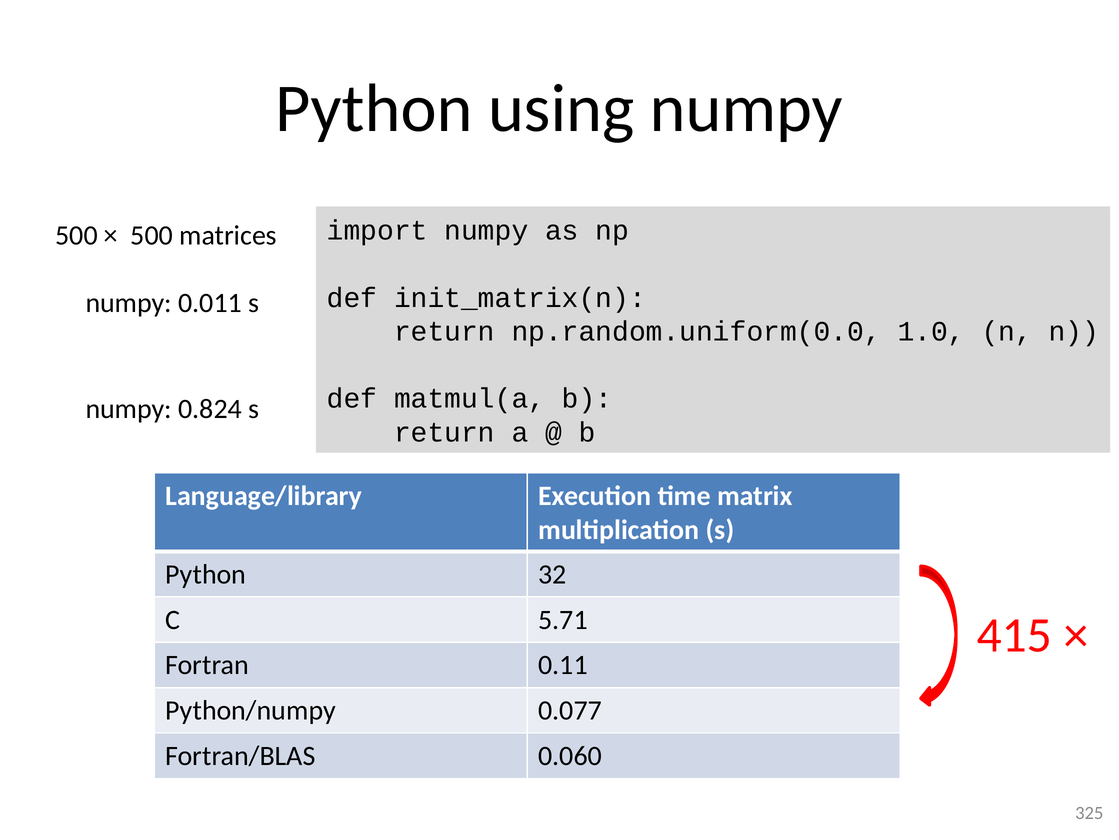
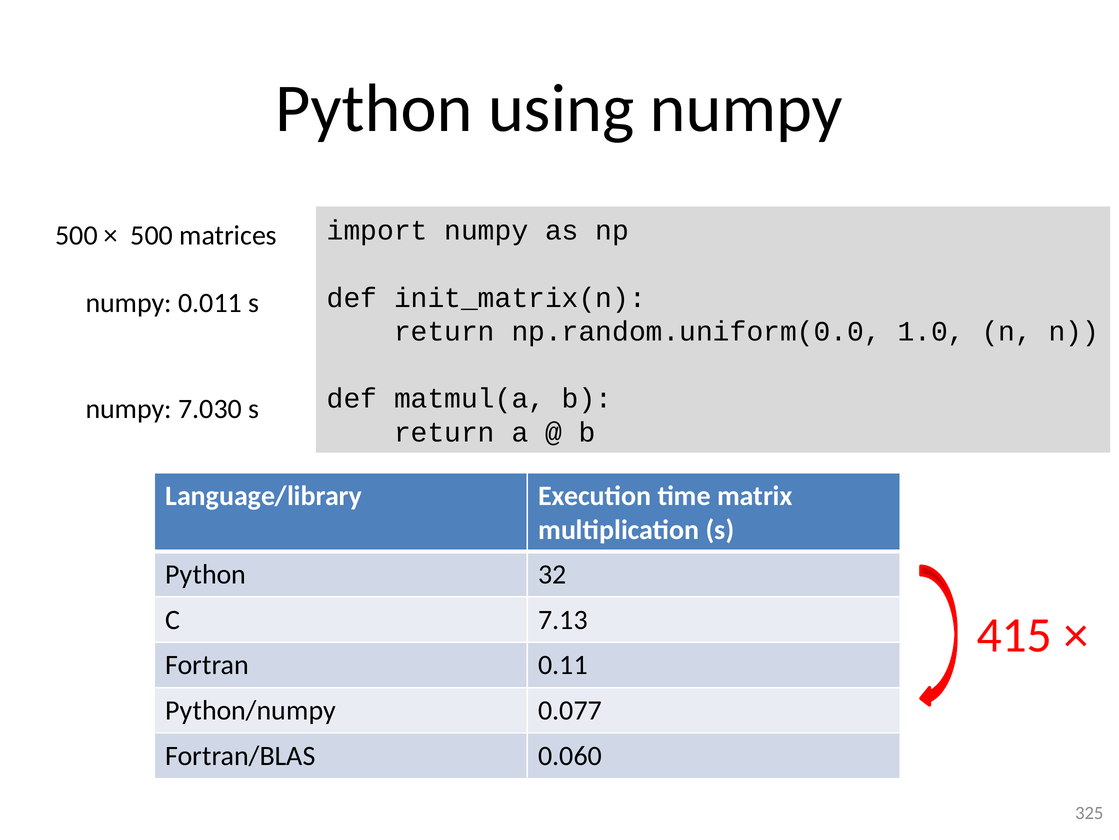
0.824: 0.824 -> 7.030 (210, 409)
5.71: 5.71 -> 7.13 (563, 619)
